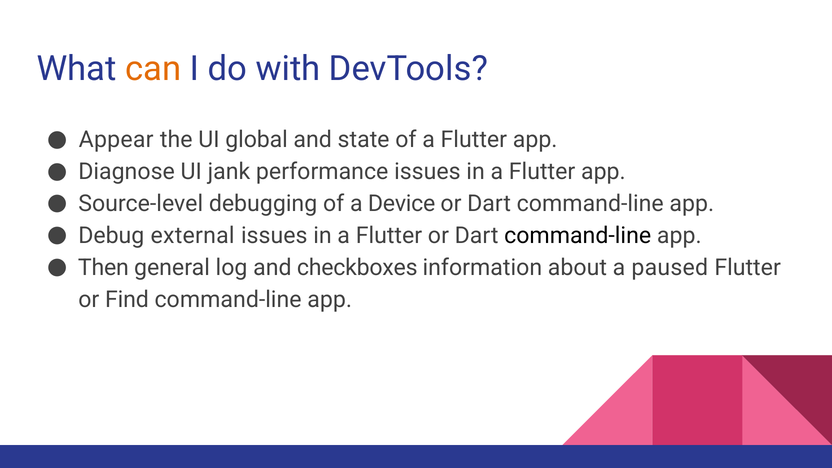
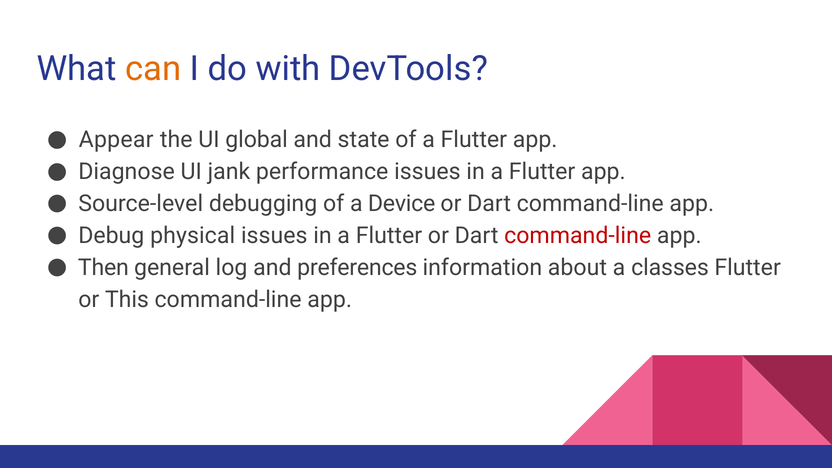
external: external -> physical (193, 236)
command-line colour: black -> red (578, 236)
checkboxes: checkboxes -> preferences (357, 267)
paused: paused -> classes (670, 267)
Find: Find -> This (127, 299)
